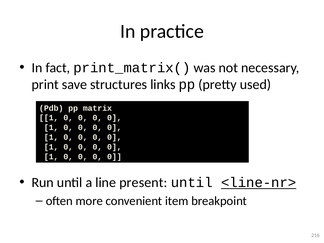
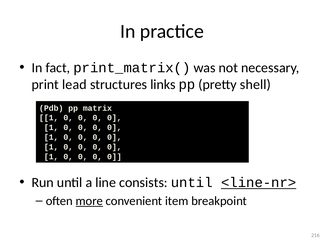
save: save -> lead (74, 84)
used: used -> shell (255, 84)
present: present -> consists (143, 183)
more underline: none -> present (89, 201)
